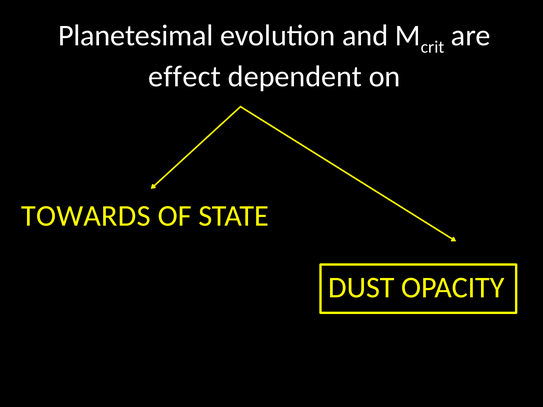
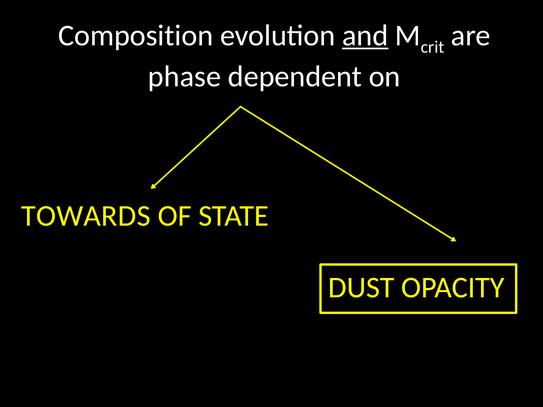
Planetesimal: Planetesimal -> Composition (136, 35)
and underline: none -> present (365, 35)
effect: effect -> phase (185, 77)
